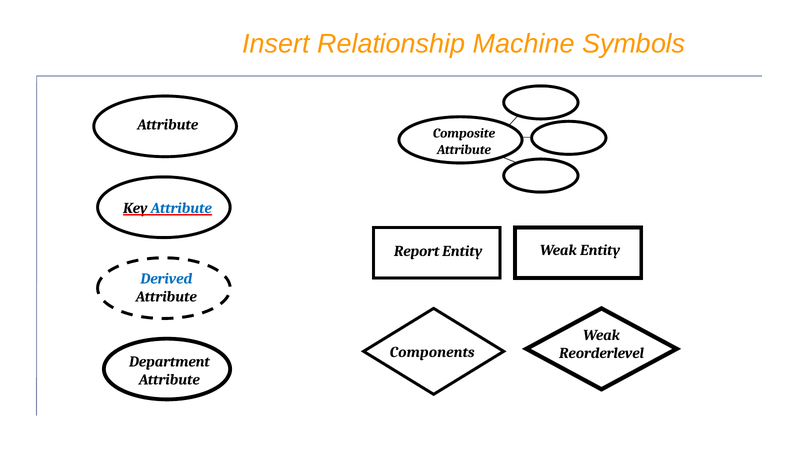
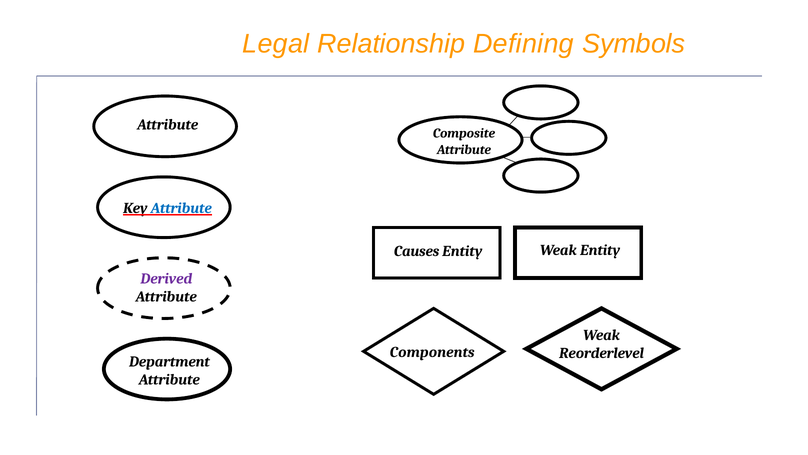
Insert: Insert -> Legal (276, 44)
Machine: Machine -> Defining (524, 44)
Report: Report -> Causes (417, 251)
Derived colour: blue -> purple (166, 278)
